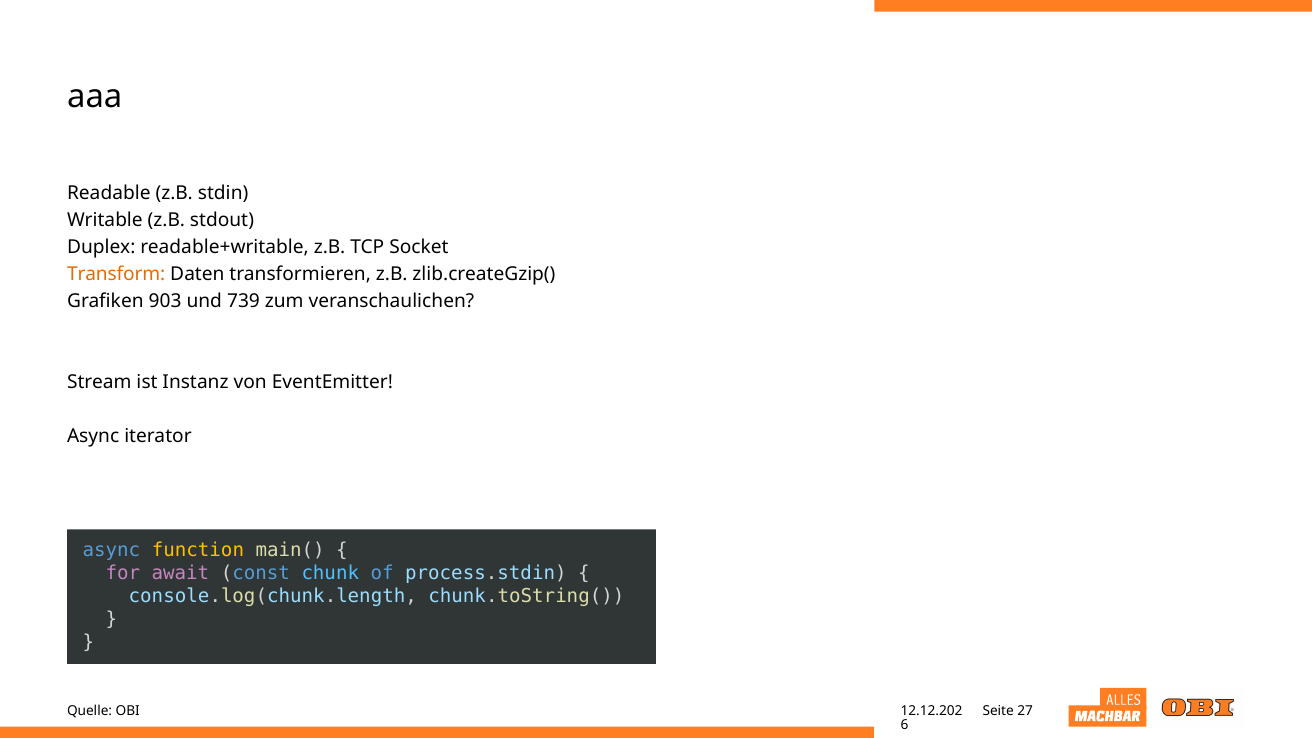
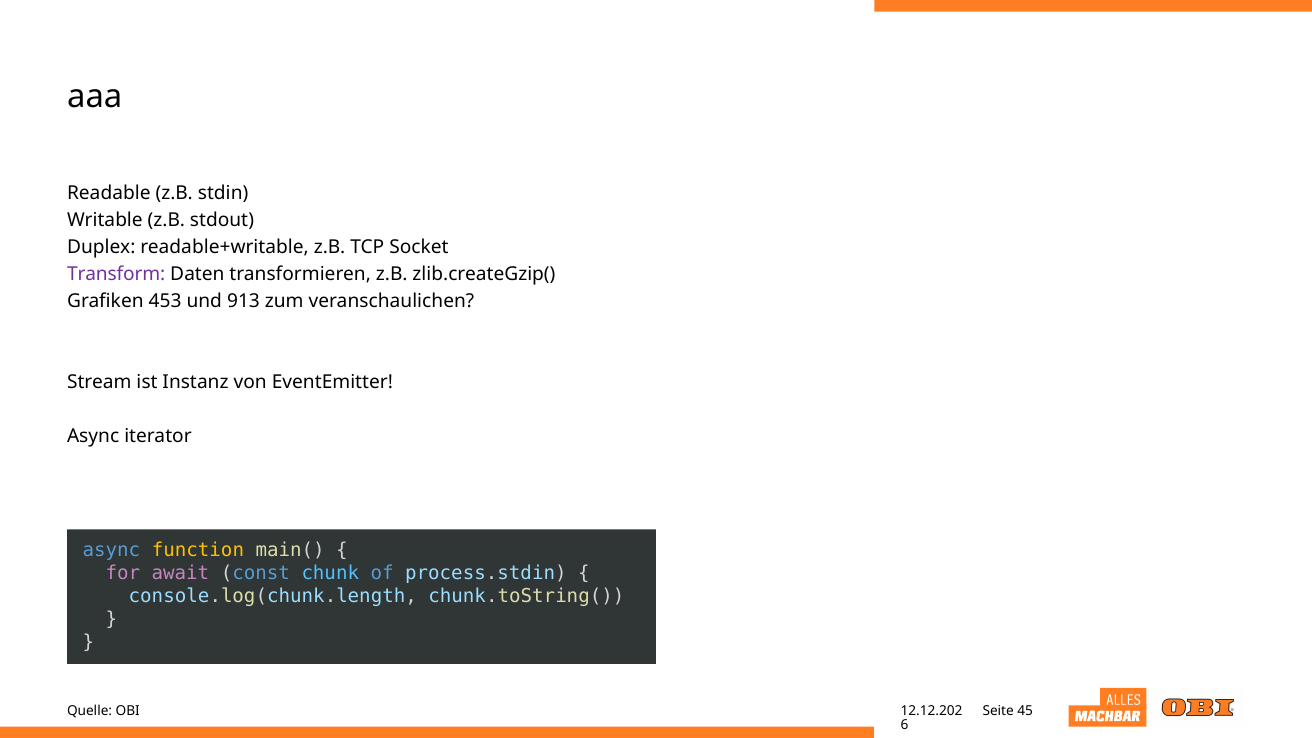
Transform colour: orange -> purple (116, 274)
903: 903 -> 453 (165, 301)
739: 739 -> 913 (243, 301)
27: 27 -> 45 (1025, 711)
